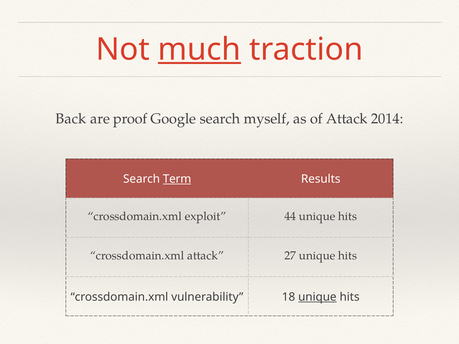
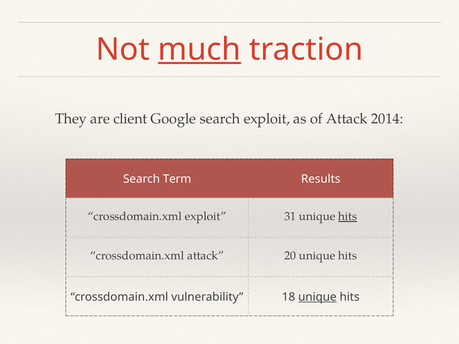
Back: Back -> They (71, 119)
proof: proof -> client (130, 119)
search myself: myself -> exploit (267, 119)
Term underline: present -> none (177, 179)
44: 44 -> 31 (290, 217)
hits underline: none -> present (348, 217)
27: 27 -> 20 (290, 256)
